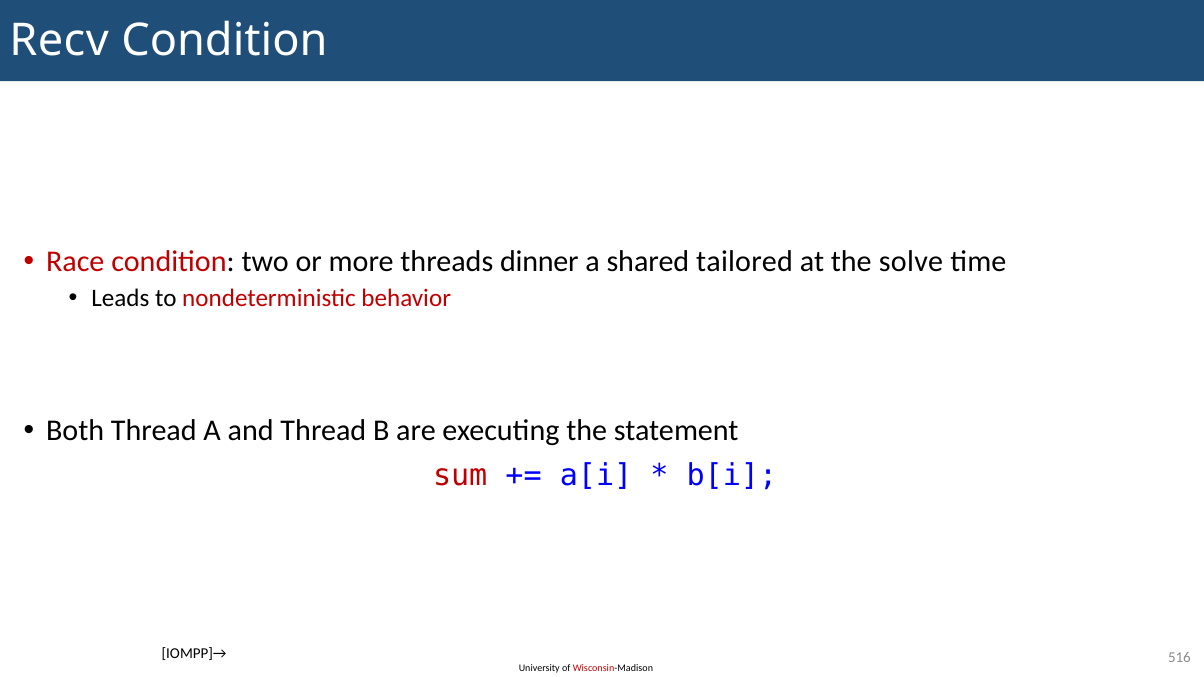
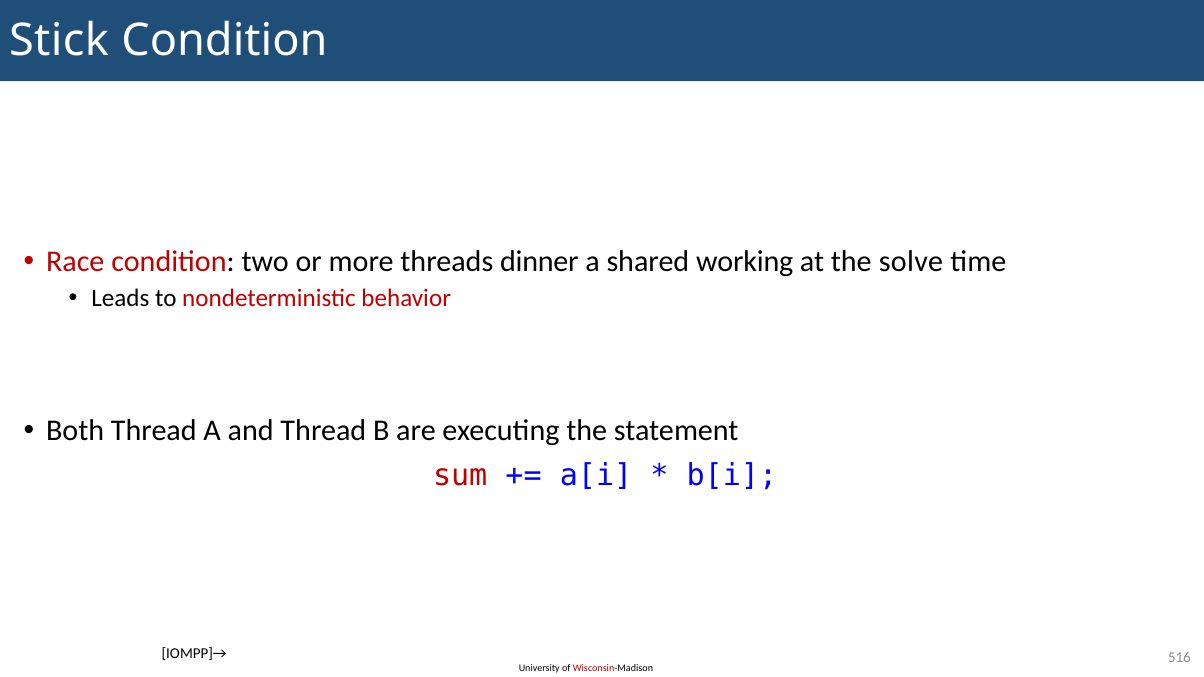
Recv: Recv -> Stick (59, 40)
tailored: tailored -> working (745, 262)
